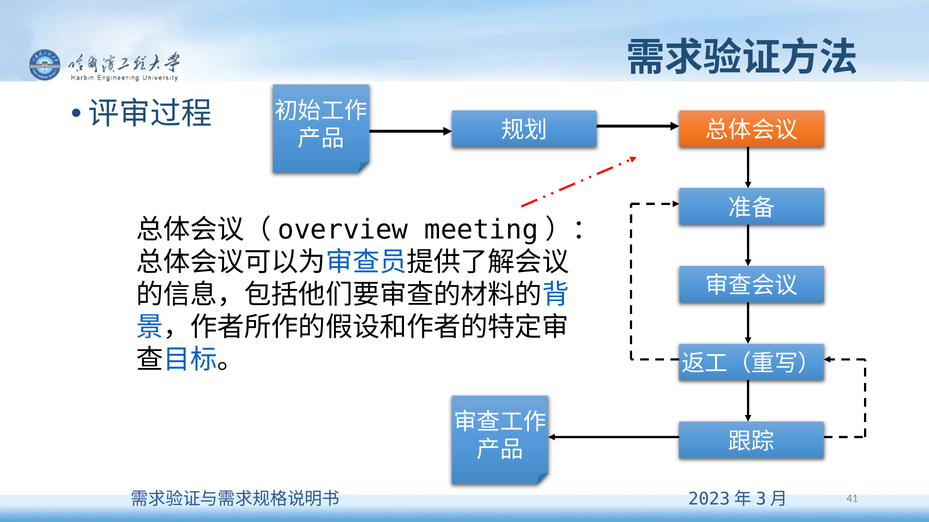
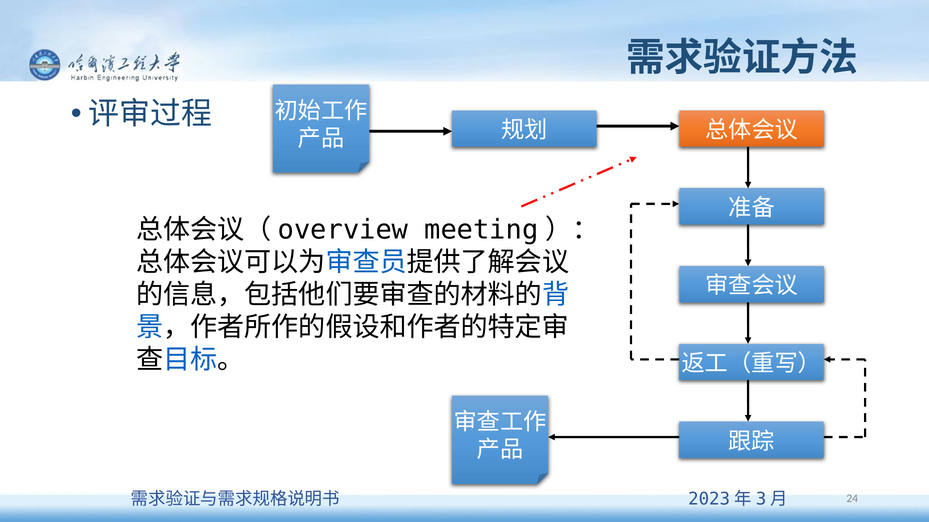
41: 41 -> 24 (852, 499)
